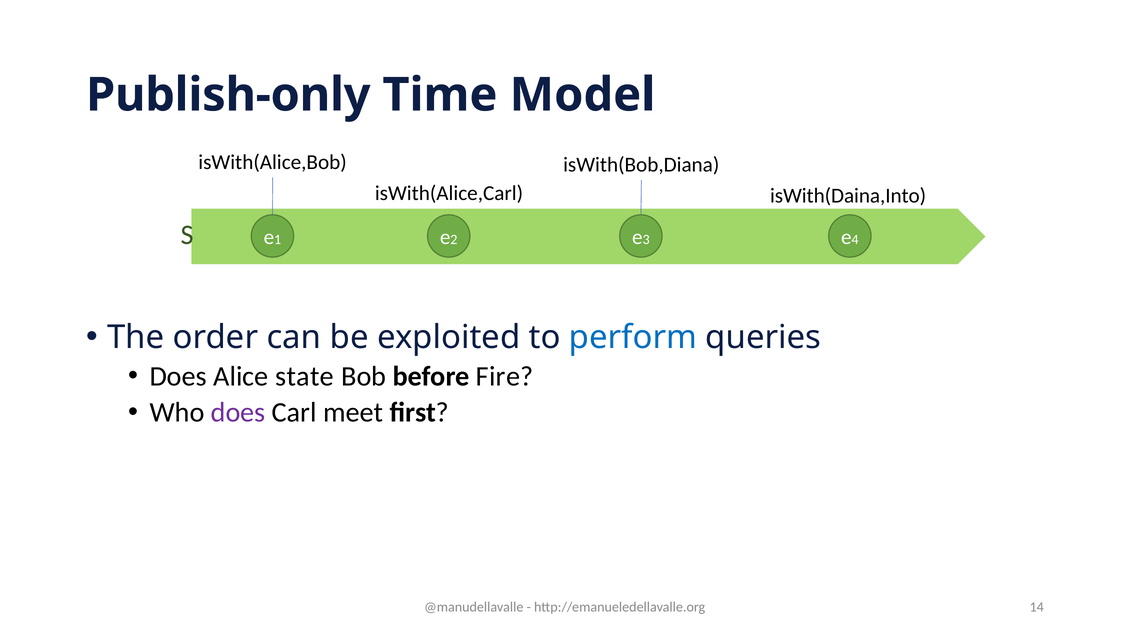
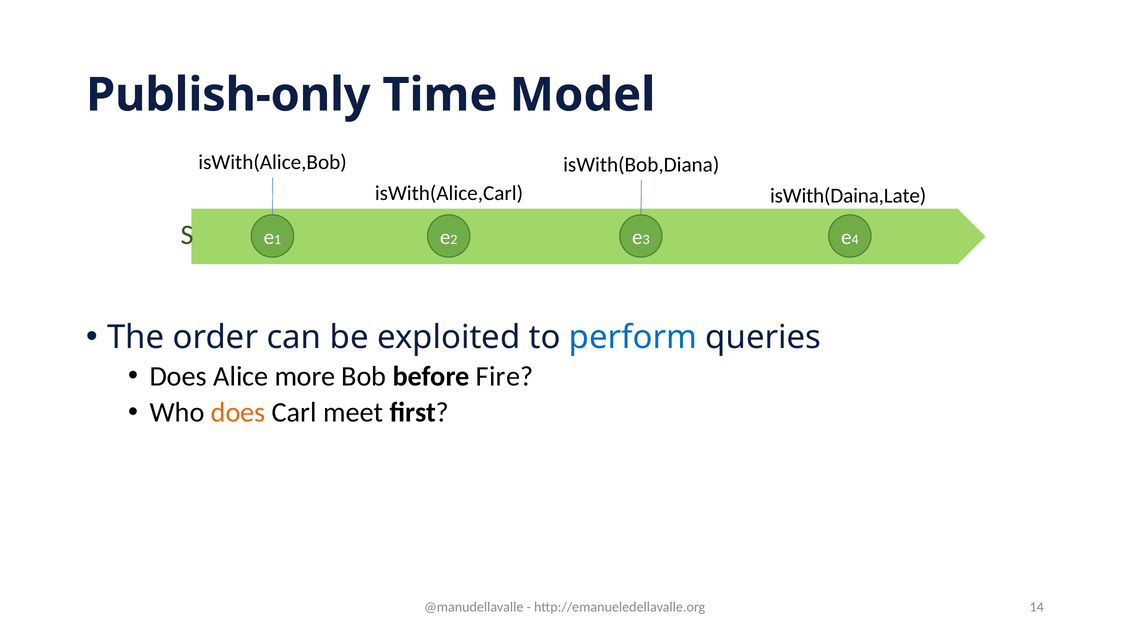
isWith(Daina,Into: isWith(Daina,Into -> isWith(Daina,Late (848, 196)
state: state -> more (305, 376)
does colour: purple -> orange (238, 412)
